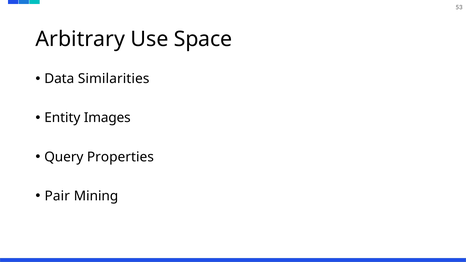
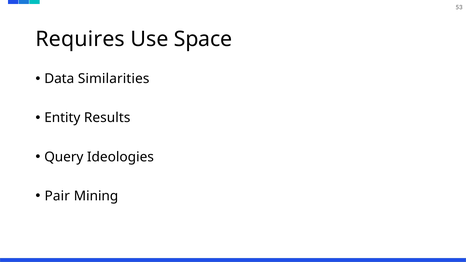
Arbitrary: Arbitrary -> Requires (80, 39)
Images: Images -> Results (107, 118)
Properties: Properties -> Ideologies (120, 157)
